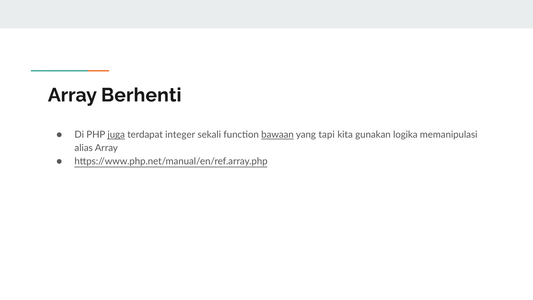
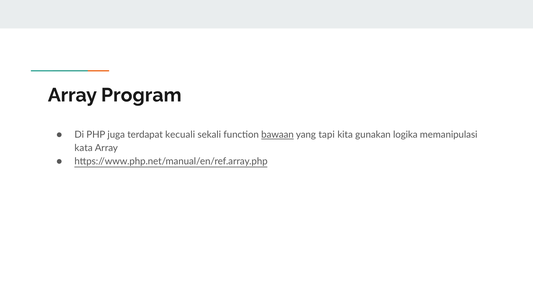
Berhenti: Berhenti -> Program (141, 95)
juga underline: present -> none (116, 135)
integer: integer -> kecuali (180, 135)
alias: alias -> kata (84, 148)
